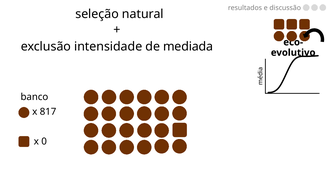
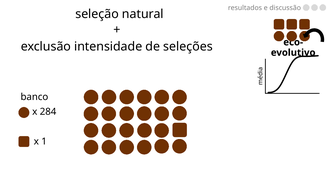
mediada: mediada -> seleções (188, 47)
817: 817 -> 284 (48, 111)
0: 0 -> 1 (44, 141)
